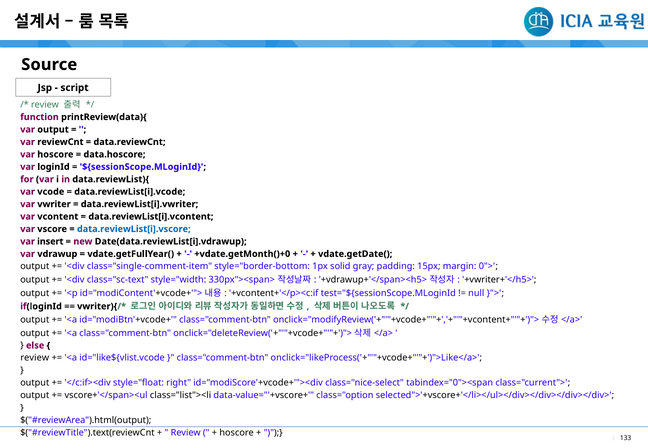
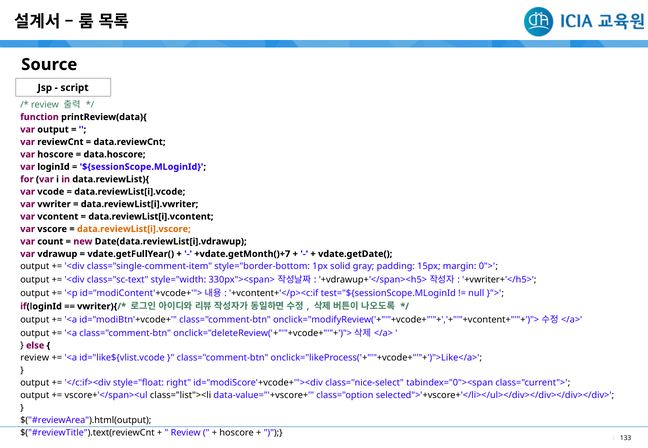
data.reviewList[i].vscore colour: blue -> orange (134, 229)
insert: insert -> count (50, 242)
+vdate.getMonth()+0: +vdate.getMonth()+0 -> +vdate.getMonth()+7 (242, 254)
